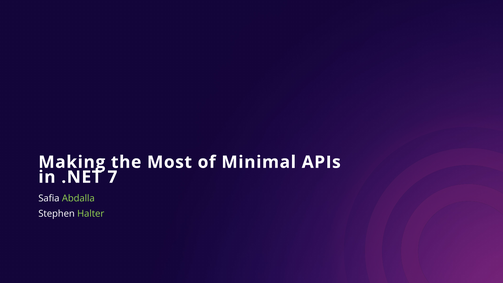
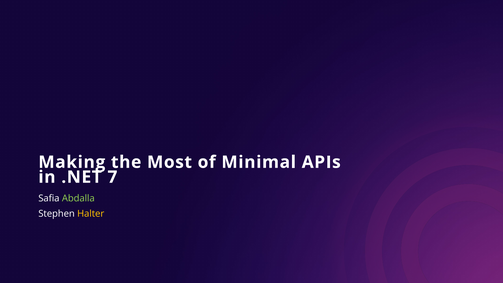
Halter colour: light green -> yellow (91, 214)
